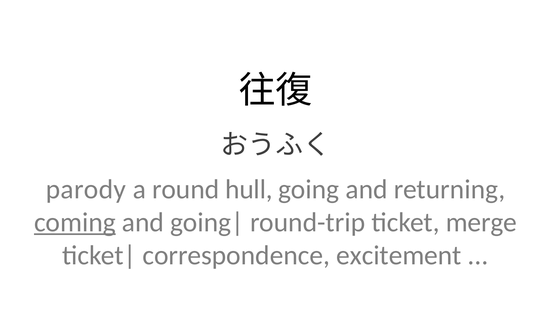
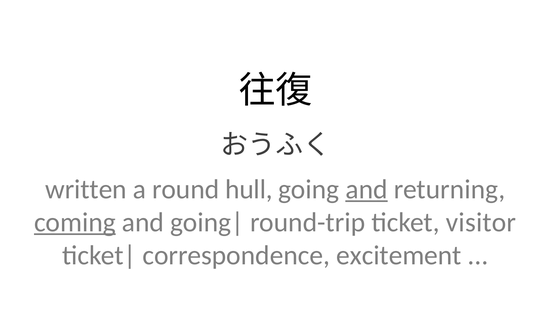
parody: parody -> written (86, 189)
and underline: none -> present (367, 189)
merge: merge -> visitor (481, 222)
